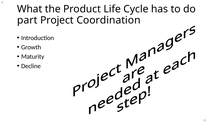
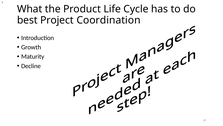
part: part -> best (27, 20)
